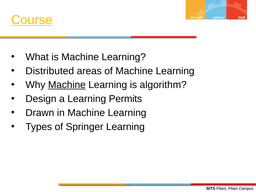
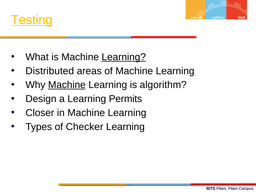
Course: Course -> Testing (32, 20)
Learning underline: none -> present (124, 57)
Drawn: Drawn -> Closer (40, 113)
Springer: Springer -> Checker (85, 127)
